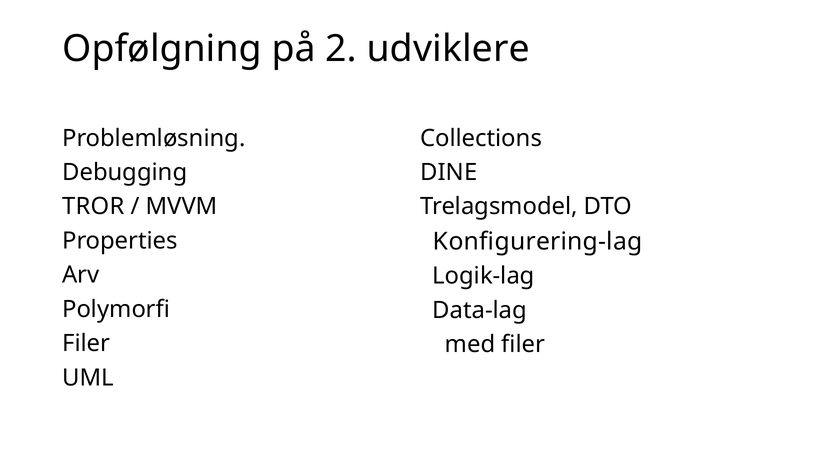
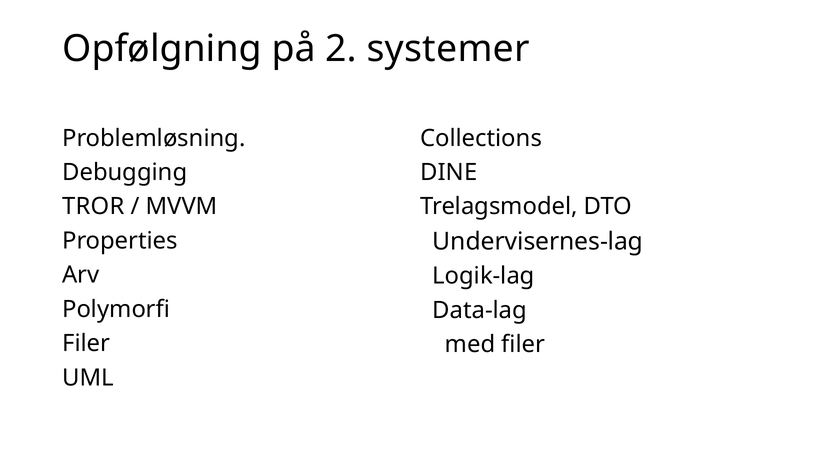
udviklere: udviklere -> systemer (448, 49)
Konfigurering-lag: Konfigurering-lag -> Undervisernes-lag (538, 241)
